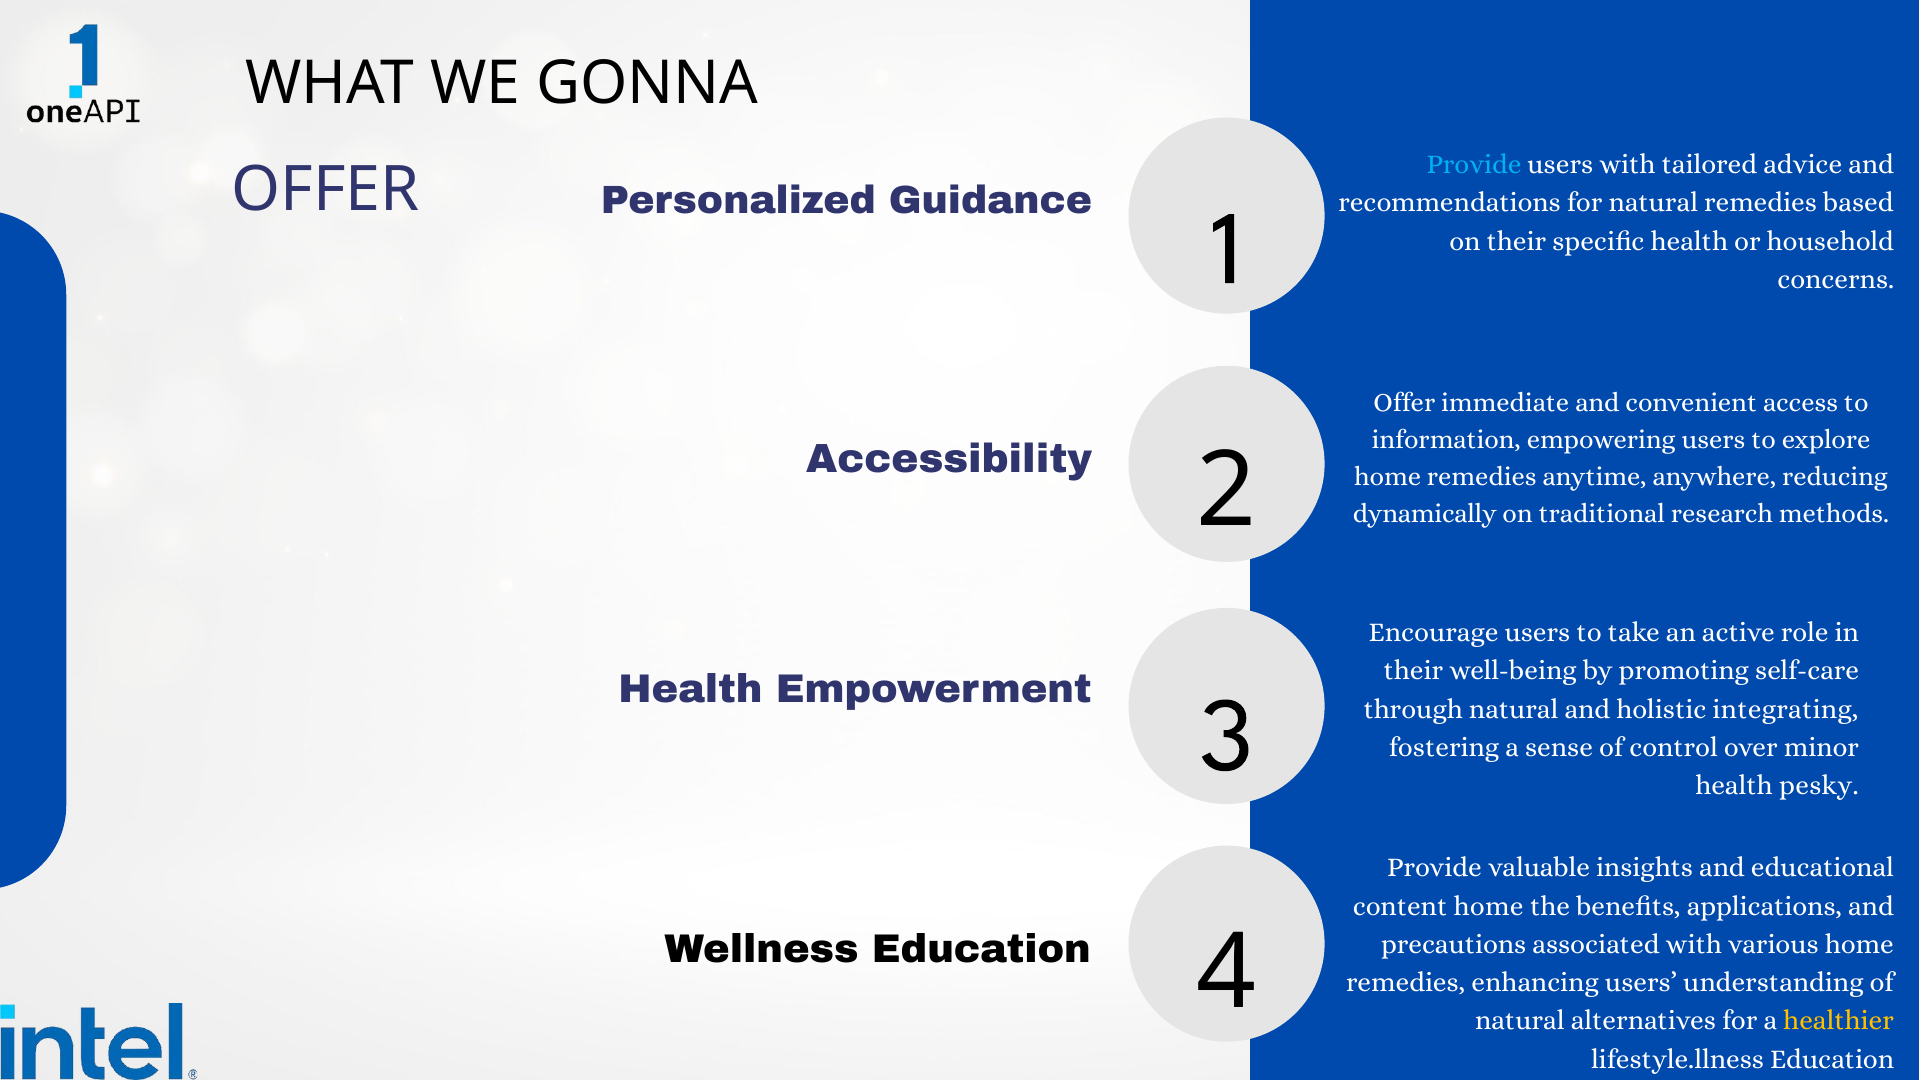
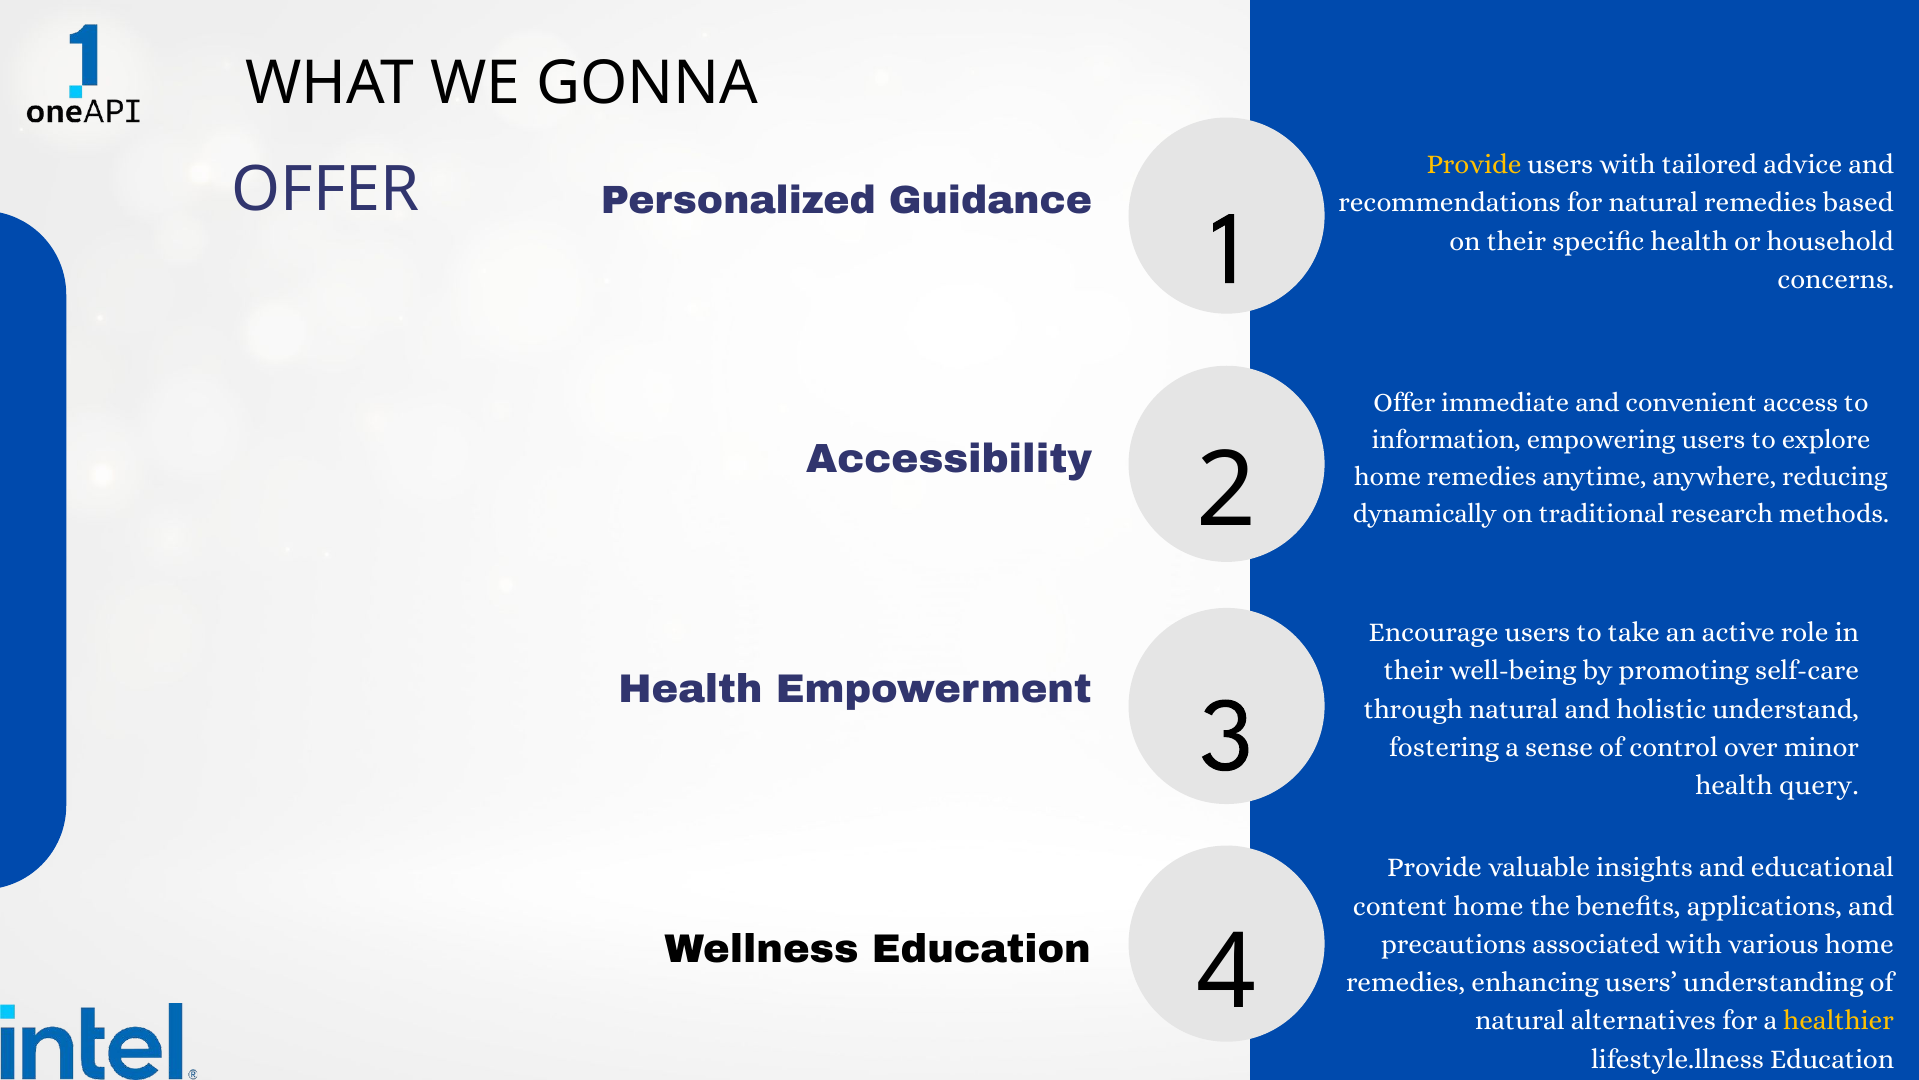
Provide colour: light blue -> yellow (1474, 164)
integrating: integrating -> understand (1786, 709)
pesky: pesky -> query (1819, 785)
